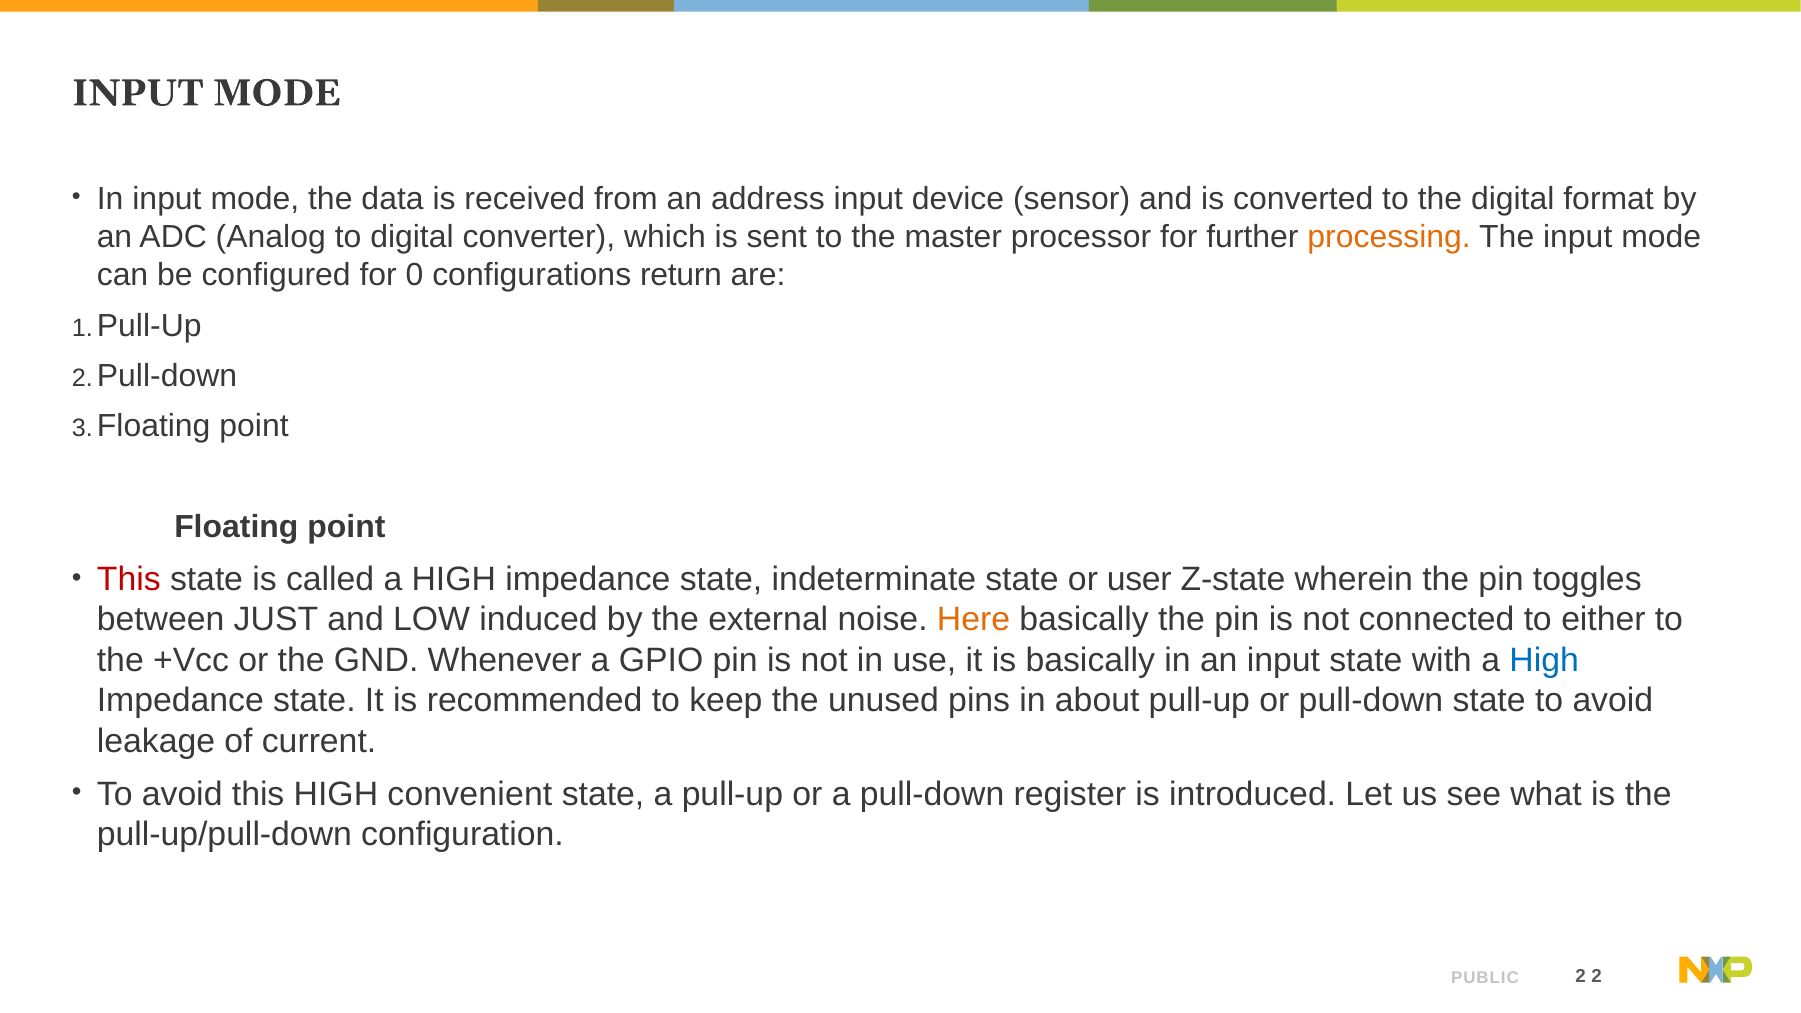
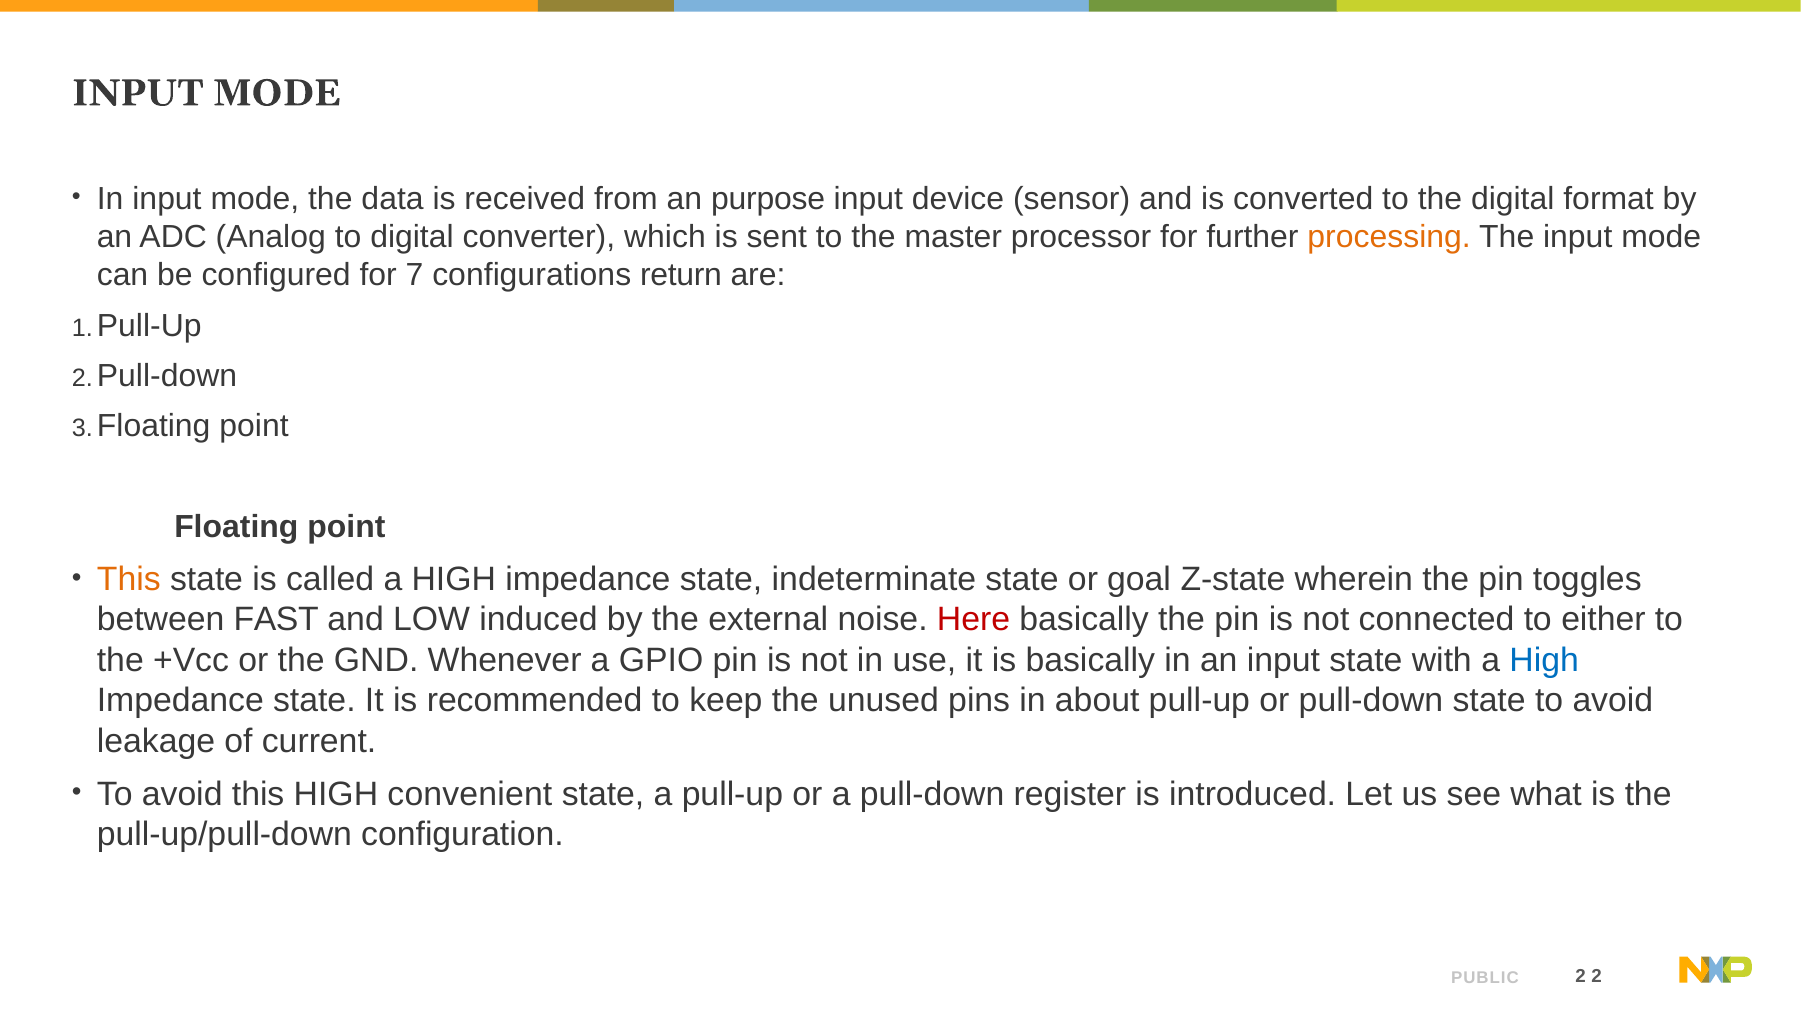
address: address -> purpose (768, 199)
0: 0 -> 7 (415, 275)
This colour: red -> orange (129, 579)
user: user -> goal (1139, 579)
JUST: JUST -> FAST (276, 620)
Here colour: orange -> red (974, 620)
